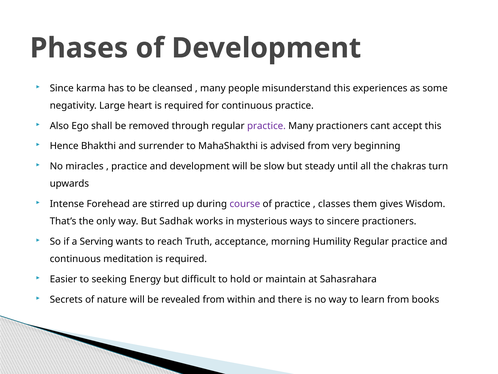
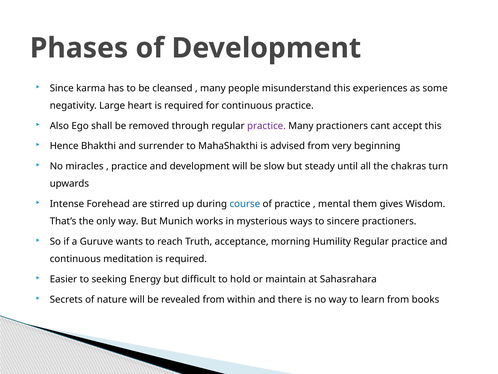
course colour: purple -> blue (245, 204)
classes: classes -> mental (334, 204)
Sadhak: Sadhak -> Munich (176, 221)
Serving: Serving -> Guruve (96, 241)
